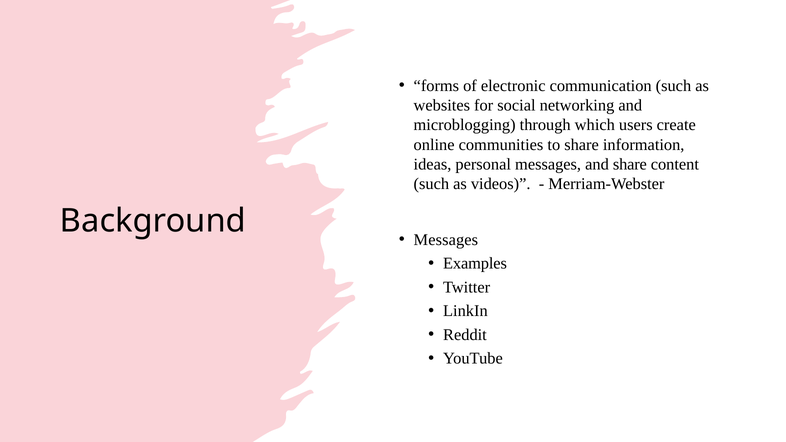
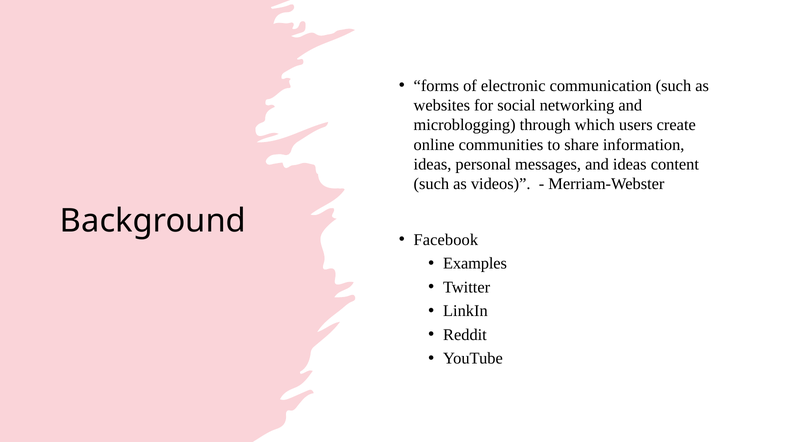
and share: share -> ideas (630, 164)
Messages: Messages -> Facebook (446, 240)
